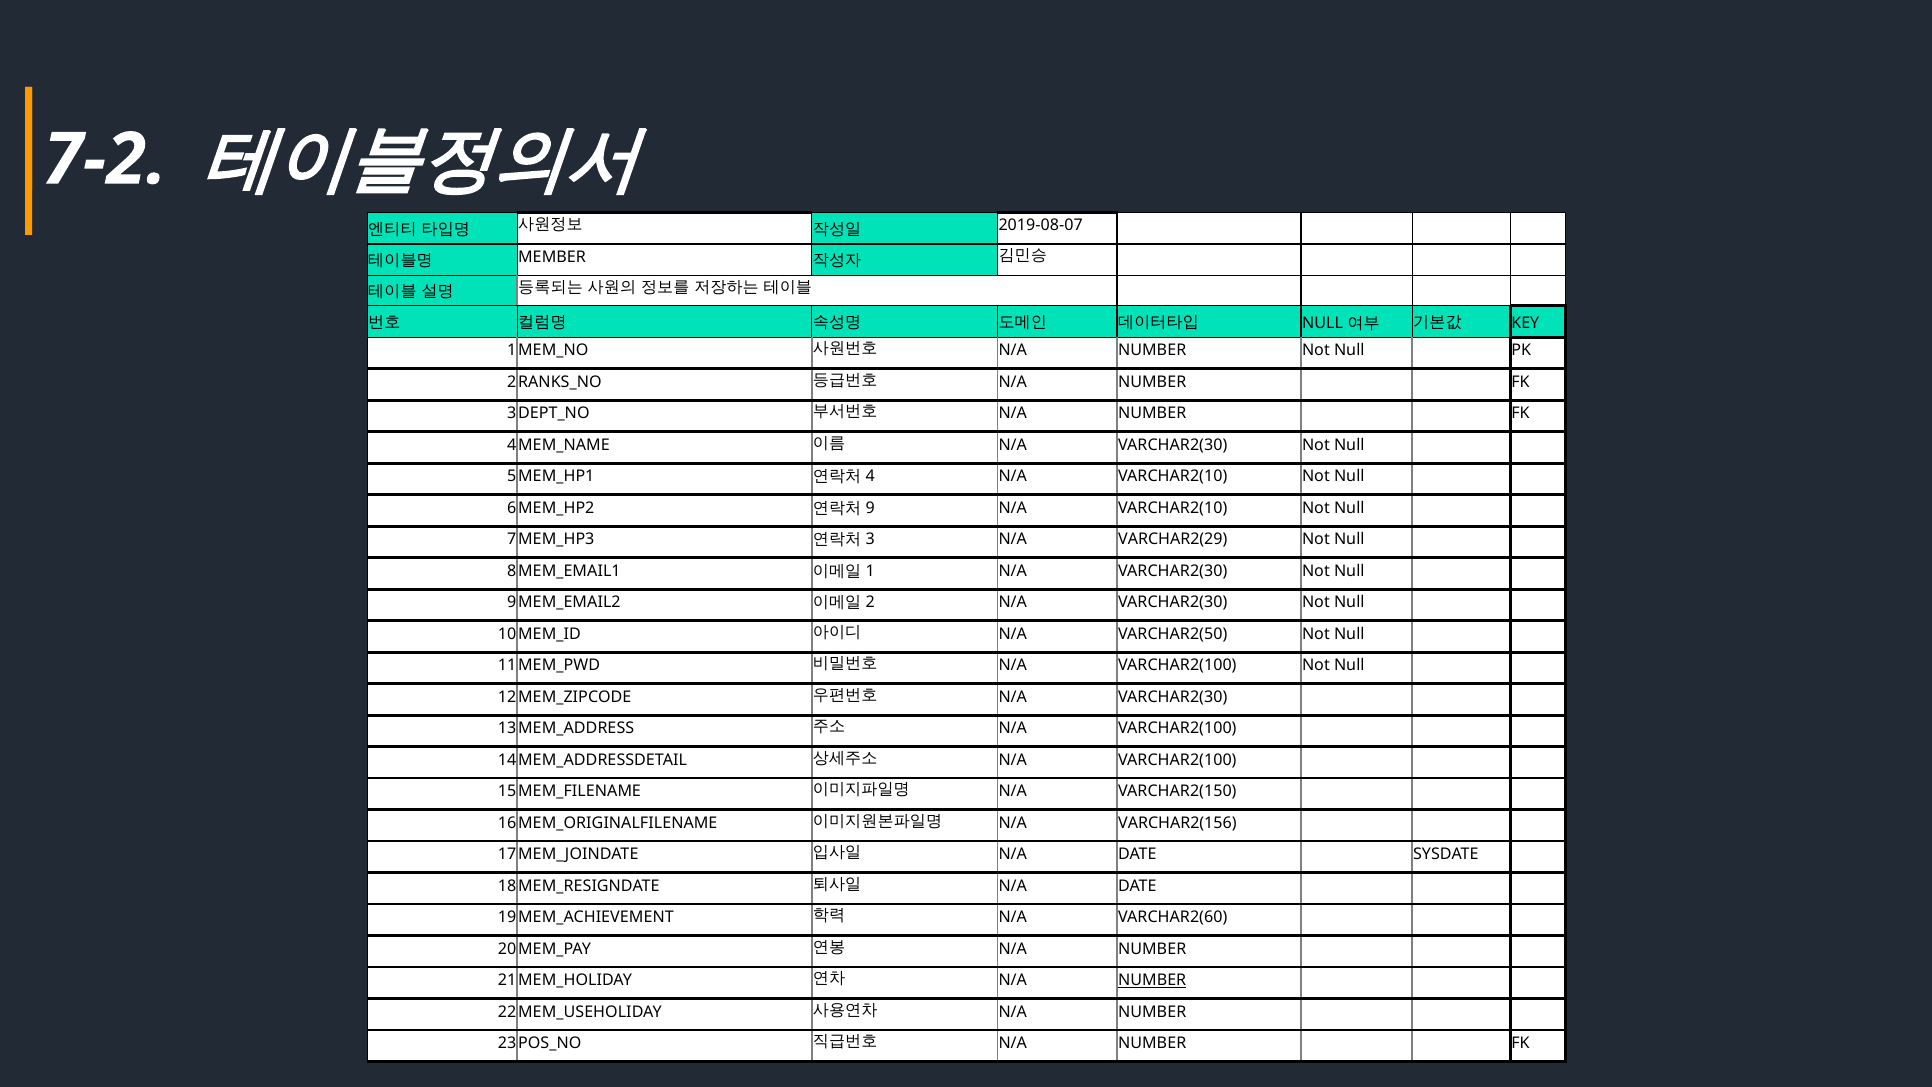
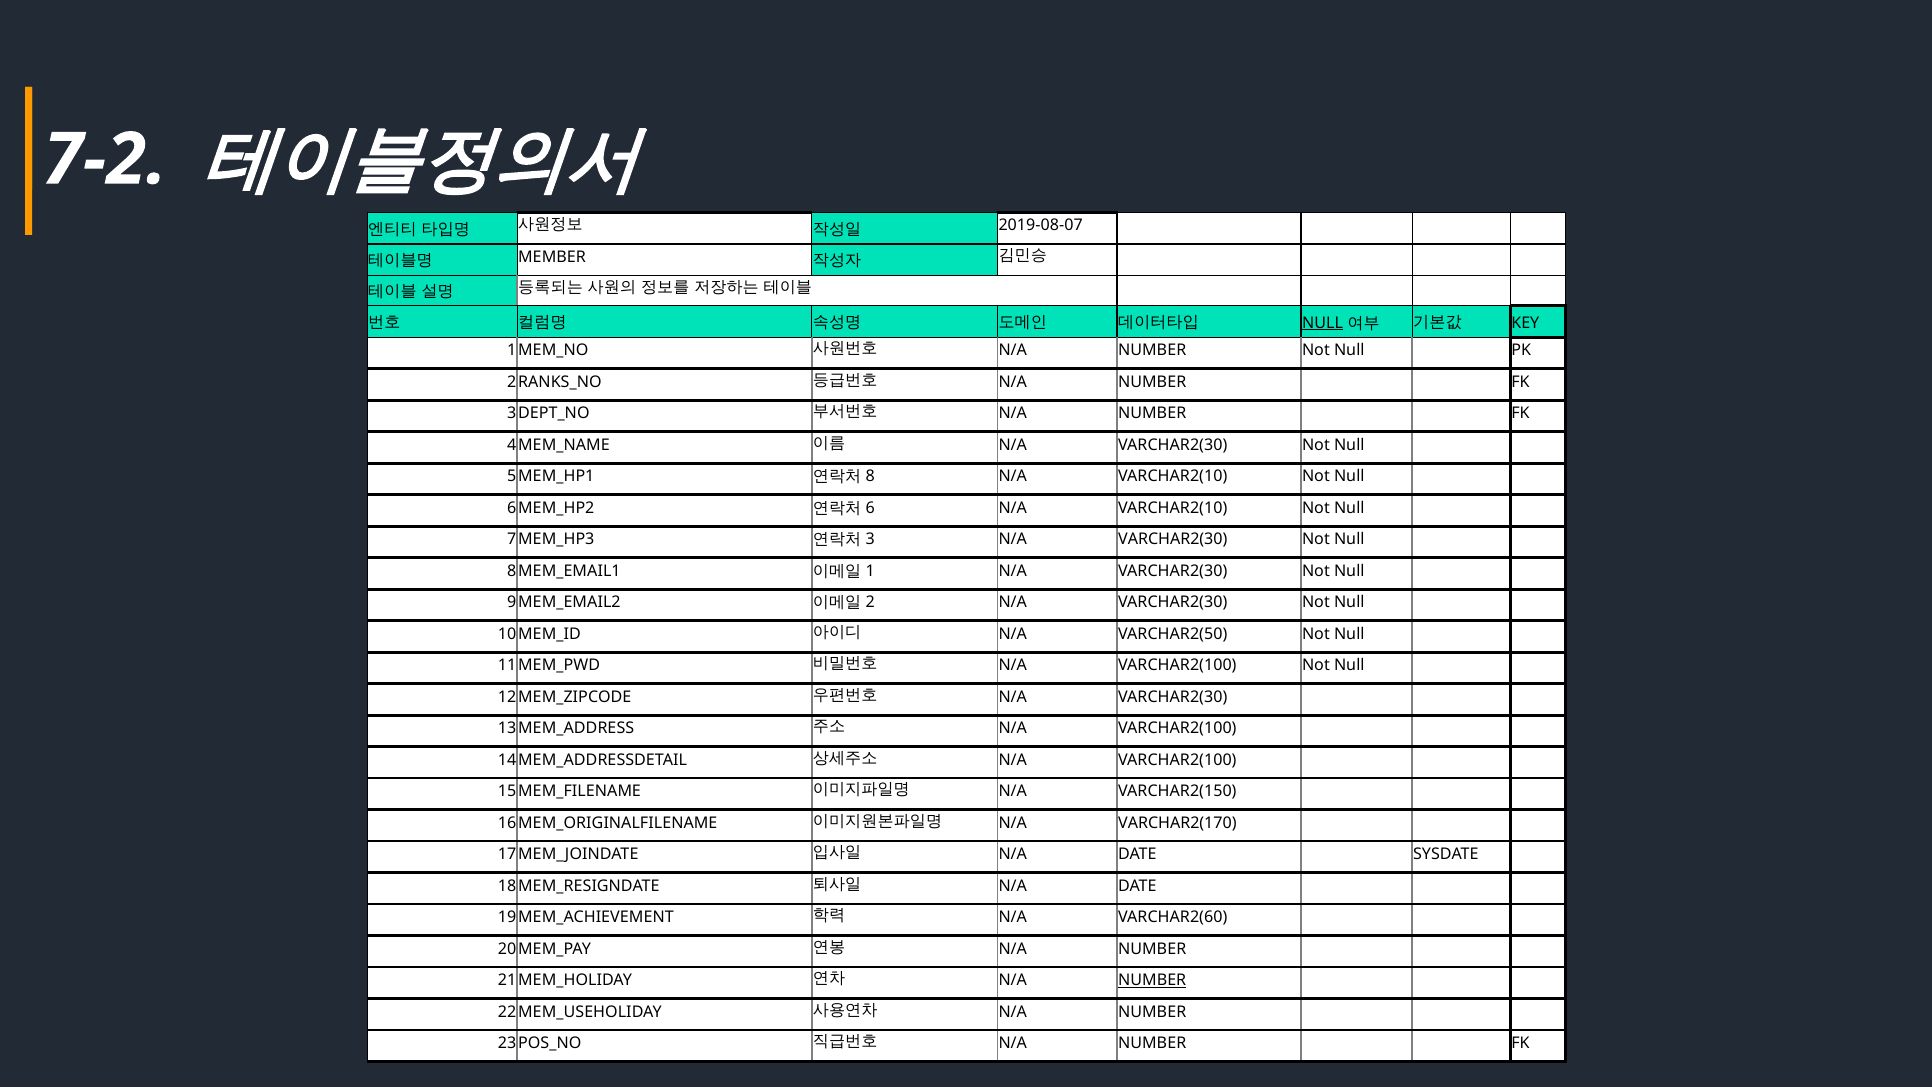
NULL underline: none -> present (1323, 323)
4: 4 -> 8 (870, 476)
9: 9 -> 6 (870, 508)
3 N/A VARCHAR2(29: VARCHAR2(29 -> VARCHAR2(30 (1173, 539)
VARCHAR2(156: VARCHAR2(156 -> VARCHAR2(170 (1177, 823)
